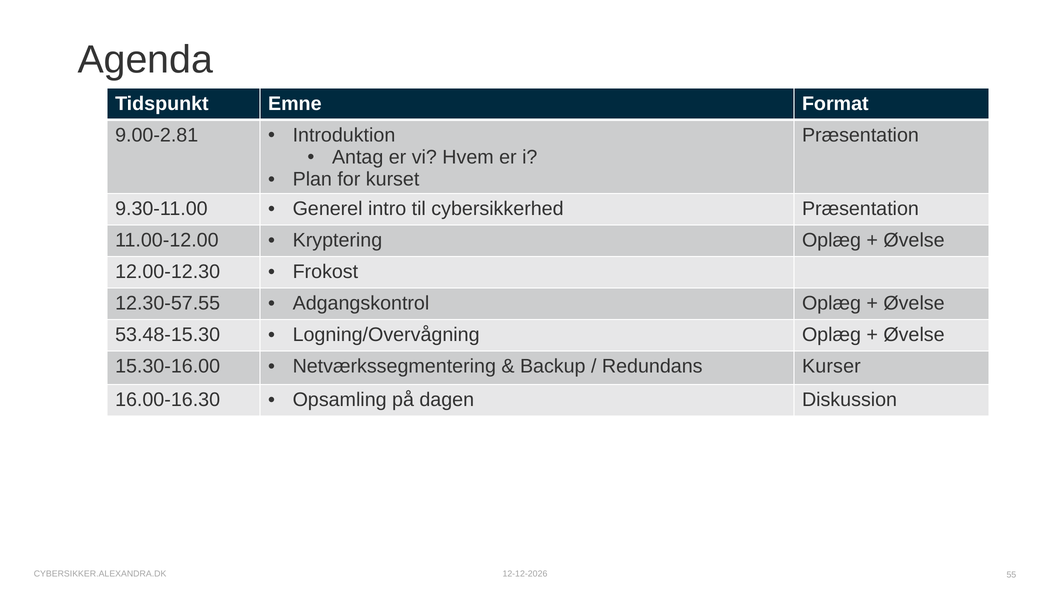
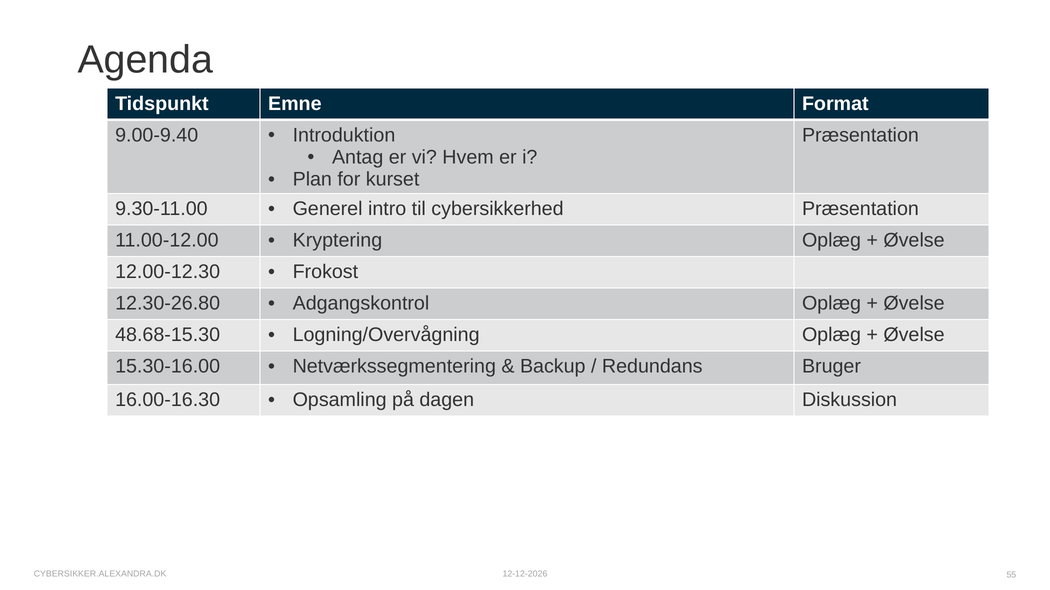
9.00-2.81: 9.00-2.81 -> 9.00-9.40 (157, 135)
12.30-57.55: 12.30-57.55 -> 12.30-26.80 (168, 304)
53.48-15.30: 53.48-15.30 -> 48.68-15.30 (168, 335)
Kurser: Kurser -> Bruger (831, 367)
